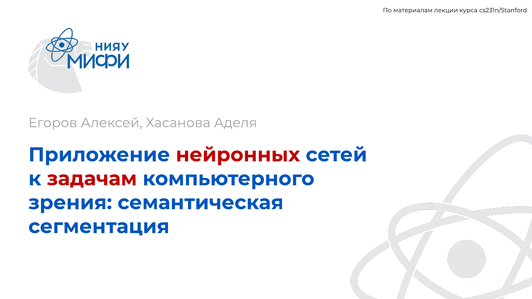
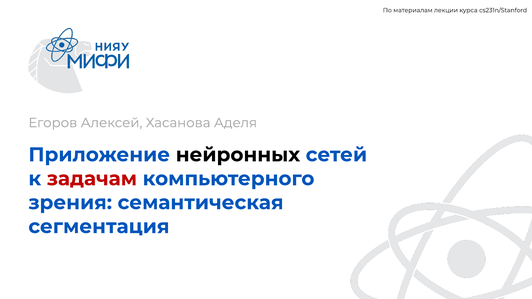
нейронных colour: red -> black (238, 155)
